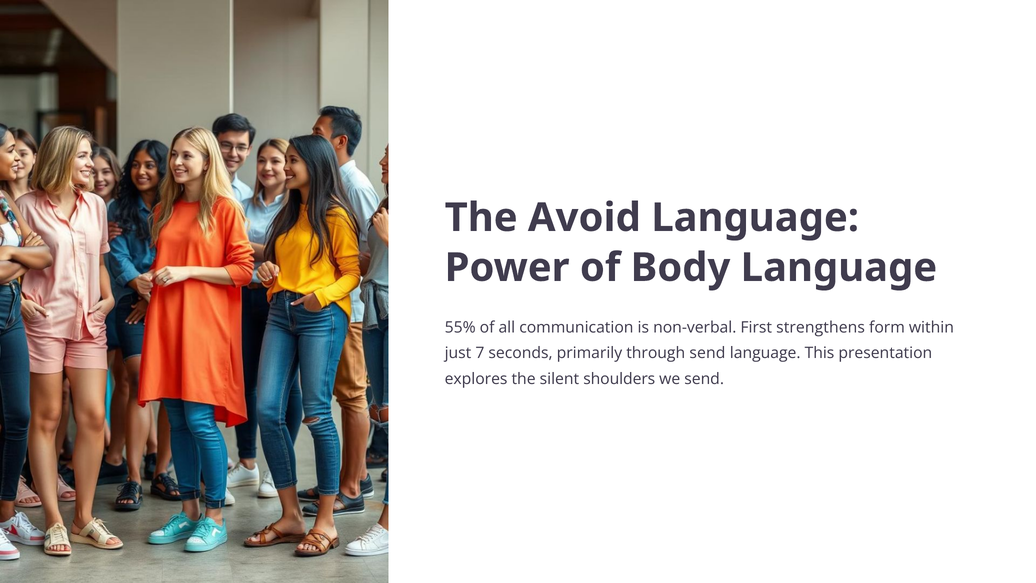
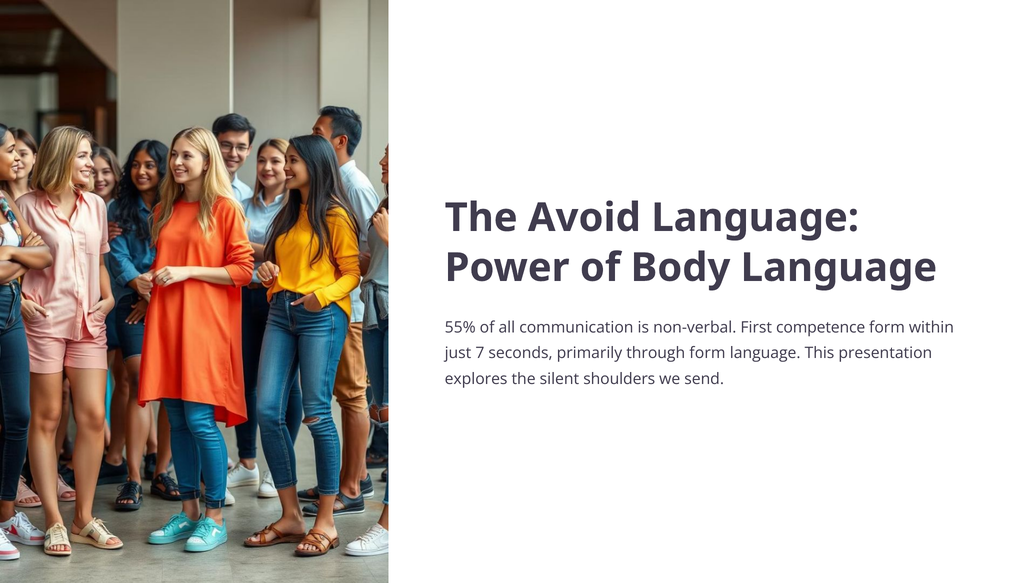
strengthens: strengthens -> competence (821, 328)
through send: send -> form (707, 353)
